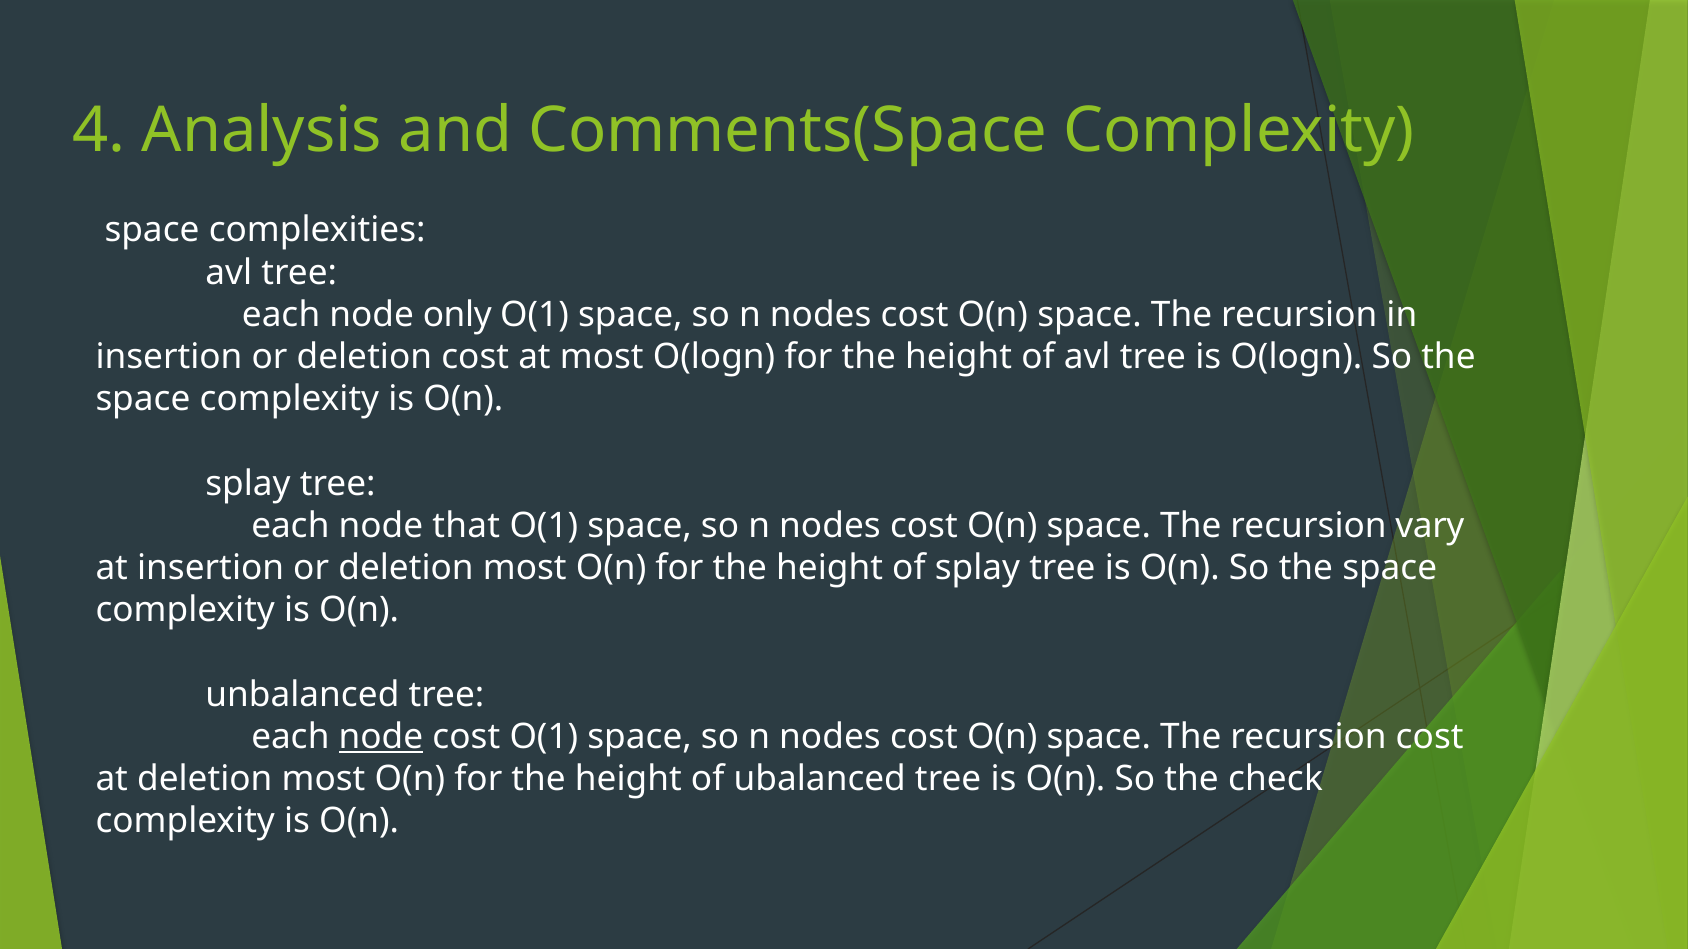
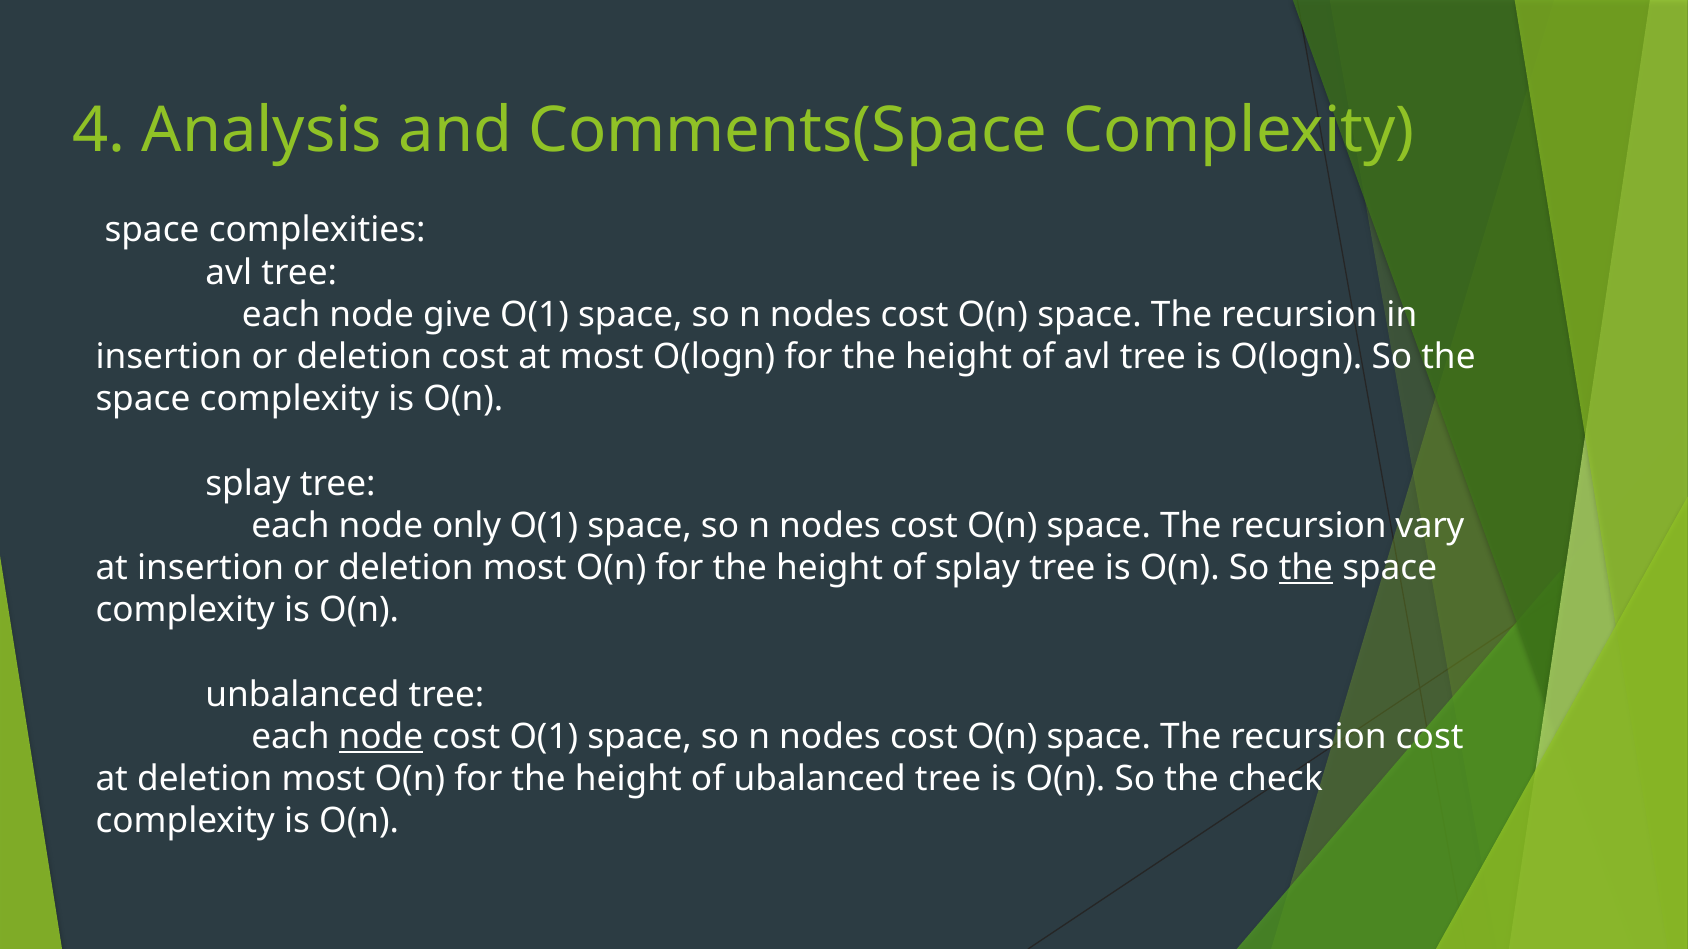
only: only -> give (457, 315)
that: that -> only (467, 526)
the underline: none -> present (1306, 568)
